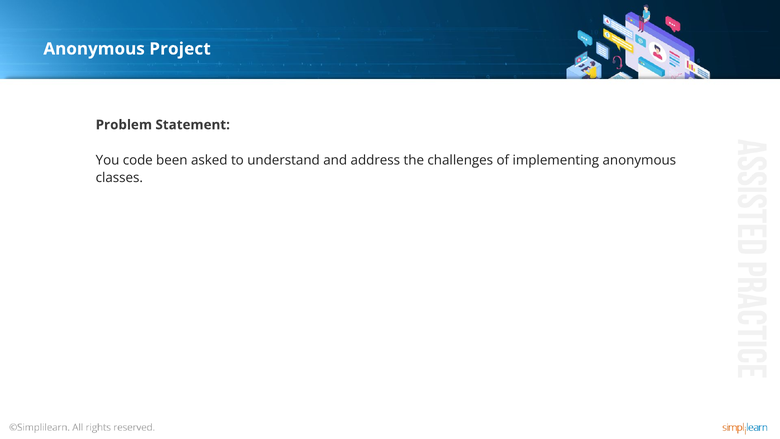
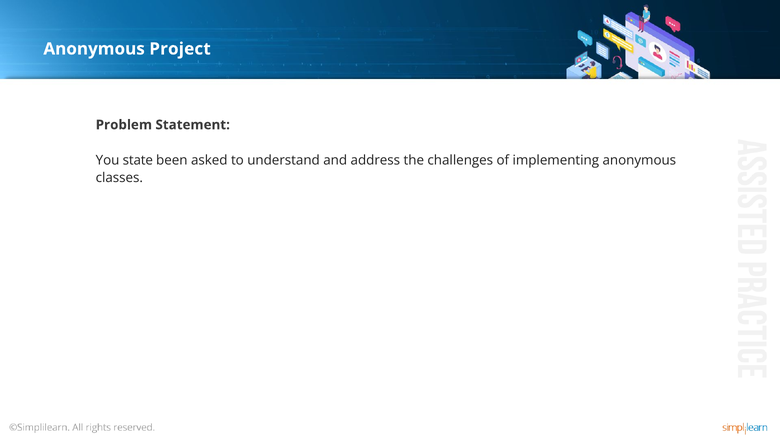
code: code -> state (138, 160)
